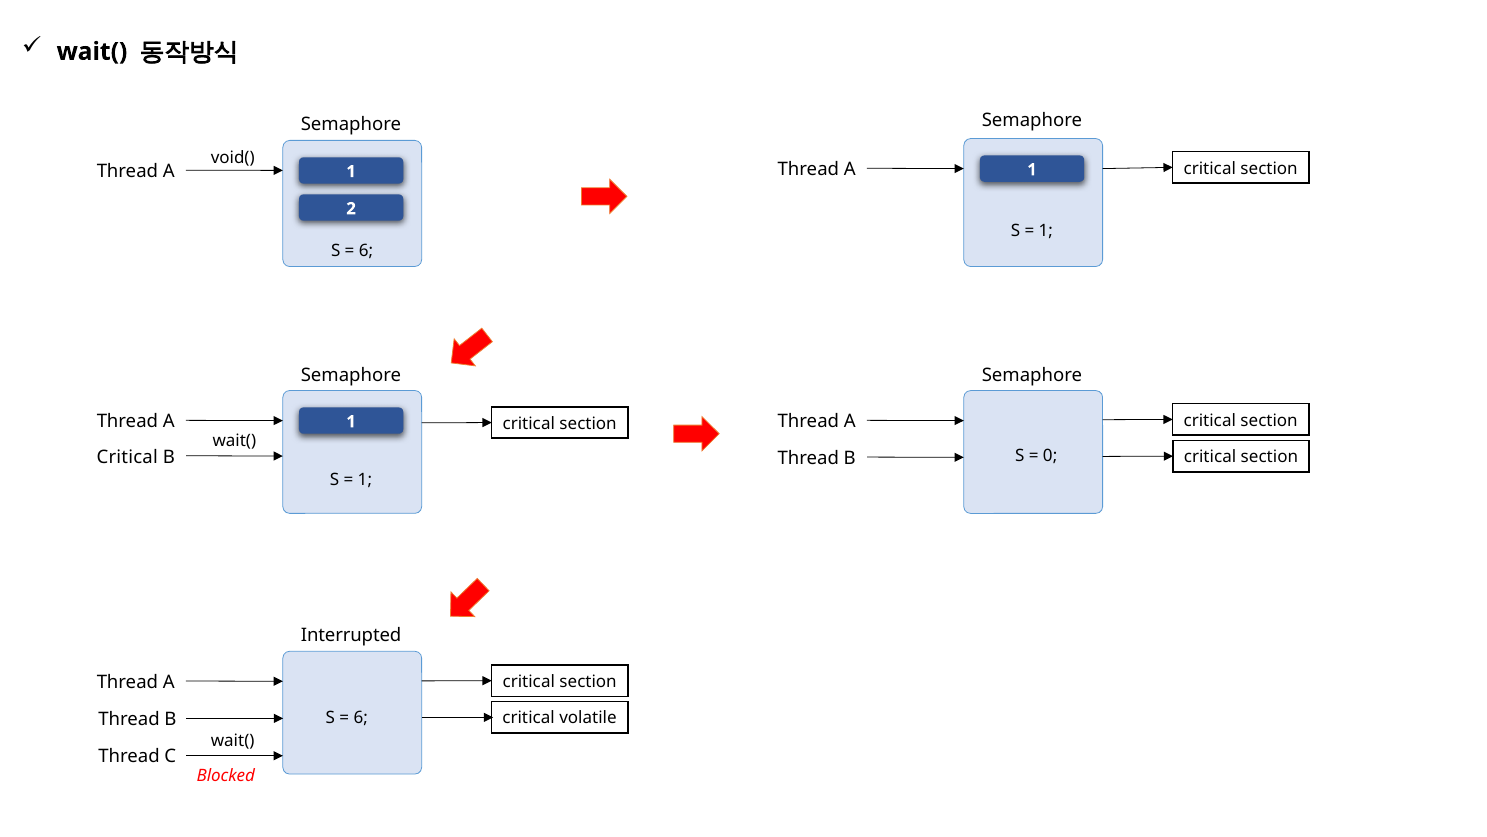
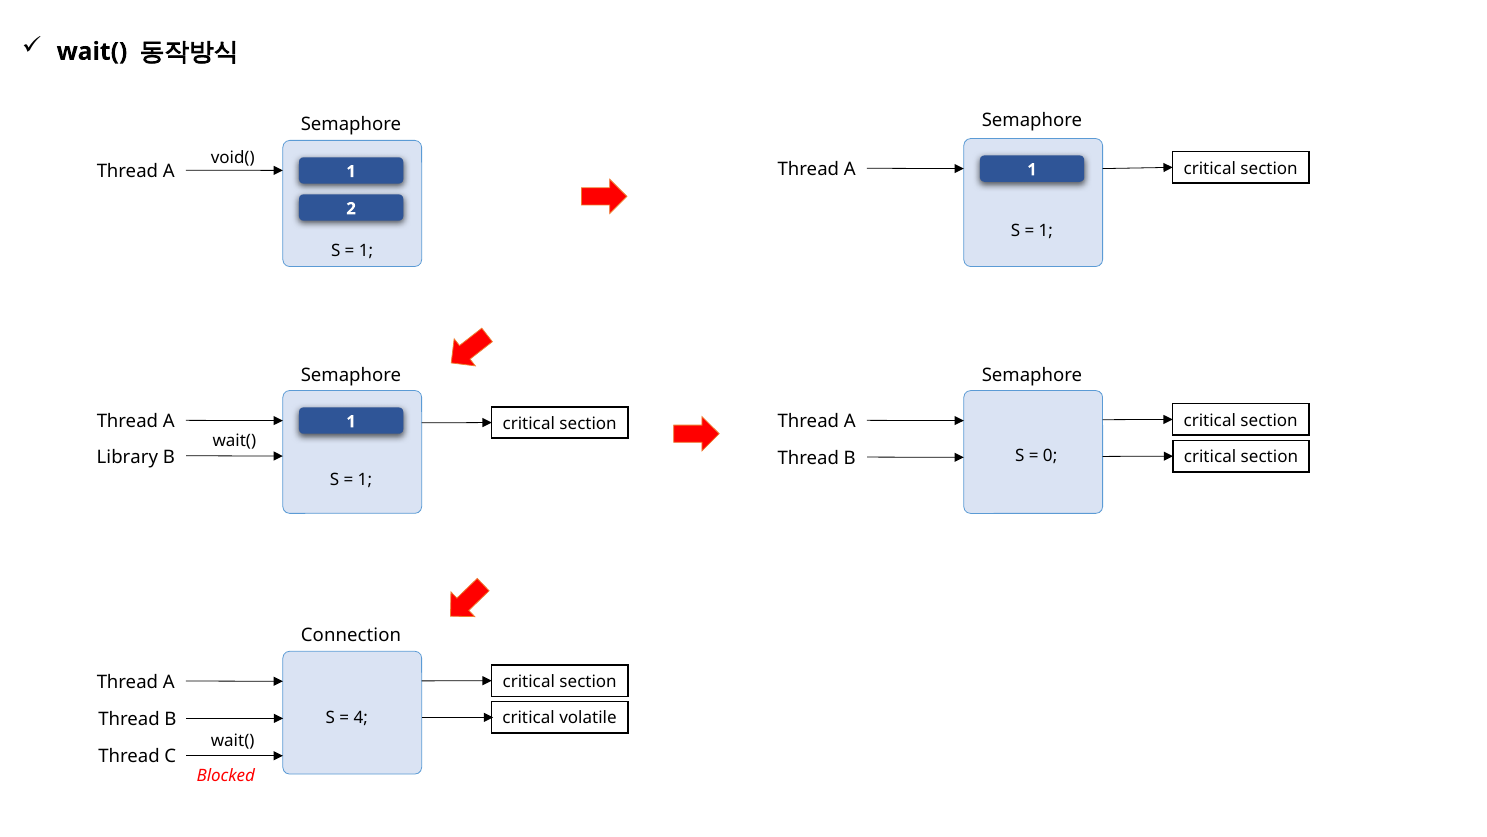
6: 6 -> 1 (366, 251)
Critical: Critical -> Library (127, 457)
Interrupted: Interrupted -> Connection (351, 635)
6: 6 -> 4 (361, 718)
